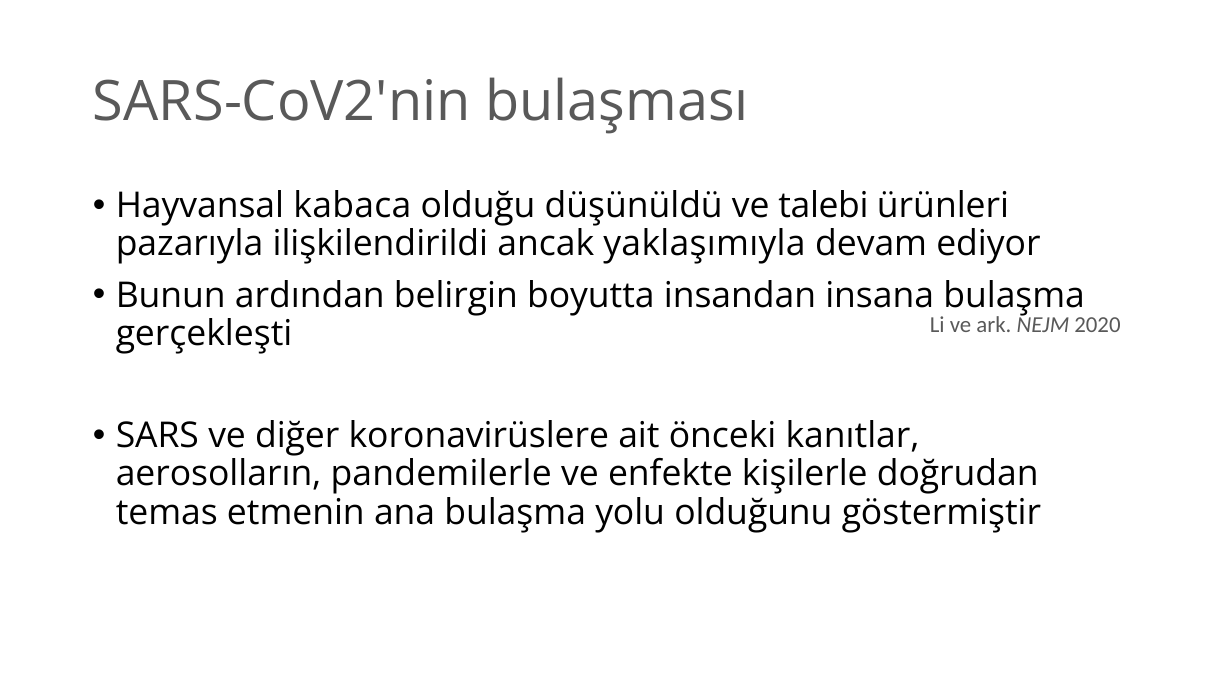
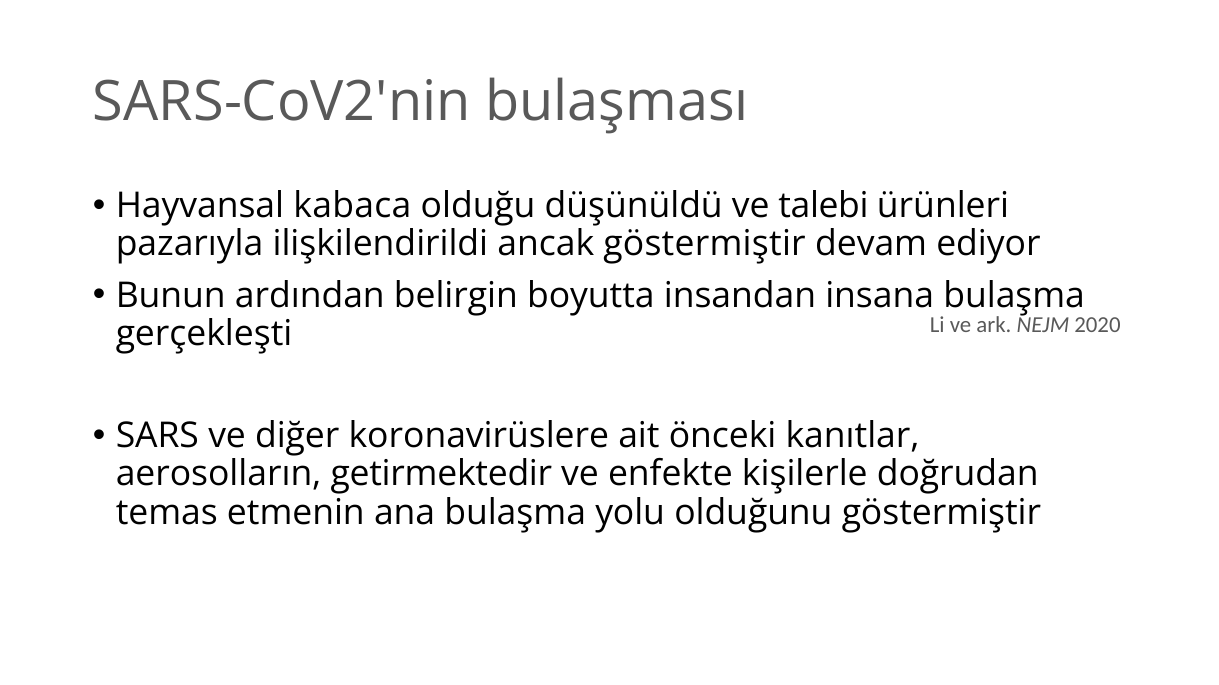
ancak yaklaşımıyla: yaklaşımıyla -> göstermiştir (705, 245)
pandemilerle: pandemilerle -> getirmektedir (441, 475)
